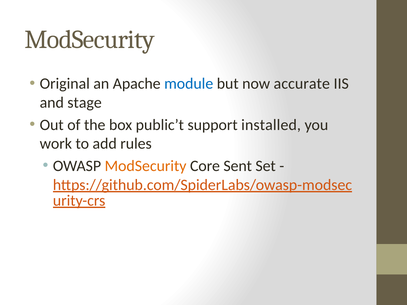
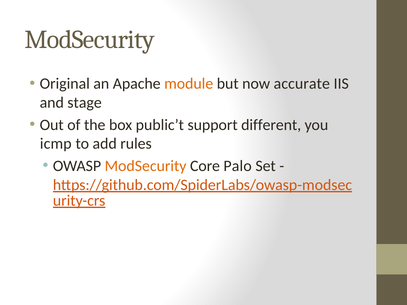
module colour: blue -> orange (189, 84)
installed: installed -> different (271, 125)
work: work -> icmp (56, 144)
Sent: Sent -> Palo (238, 166)
